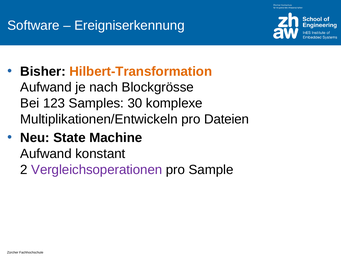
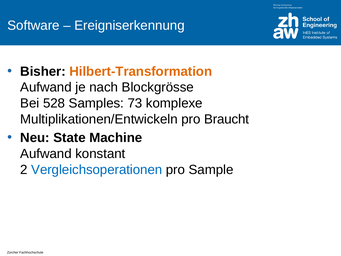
123: 123 -> 528 (54, 103)
30: 30 -> 73 (135, 103)
Dateien: Dateien -> Braucht (227, 119)
Vergleichsoperationen colour: purple -> blue (97, 170)
